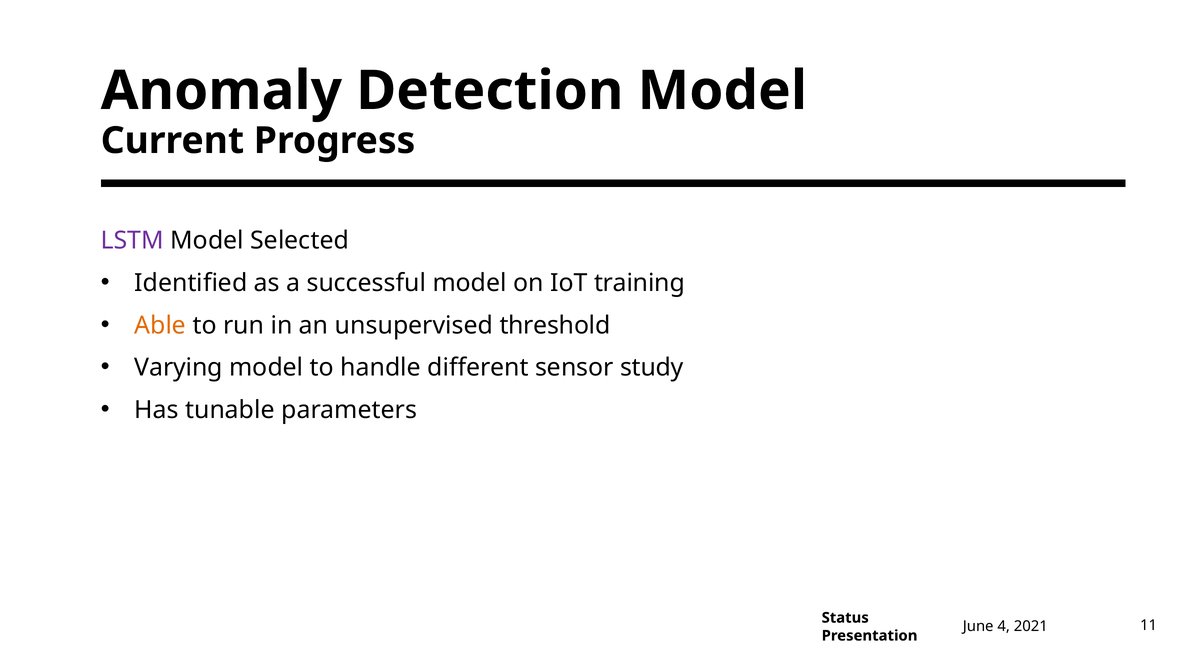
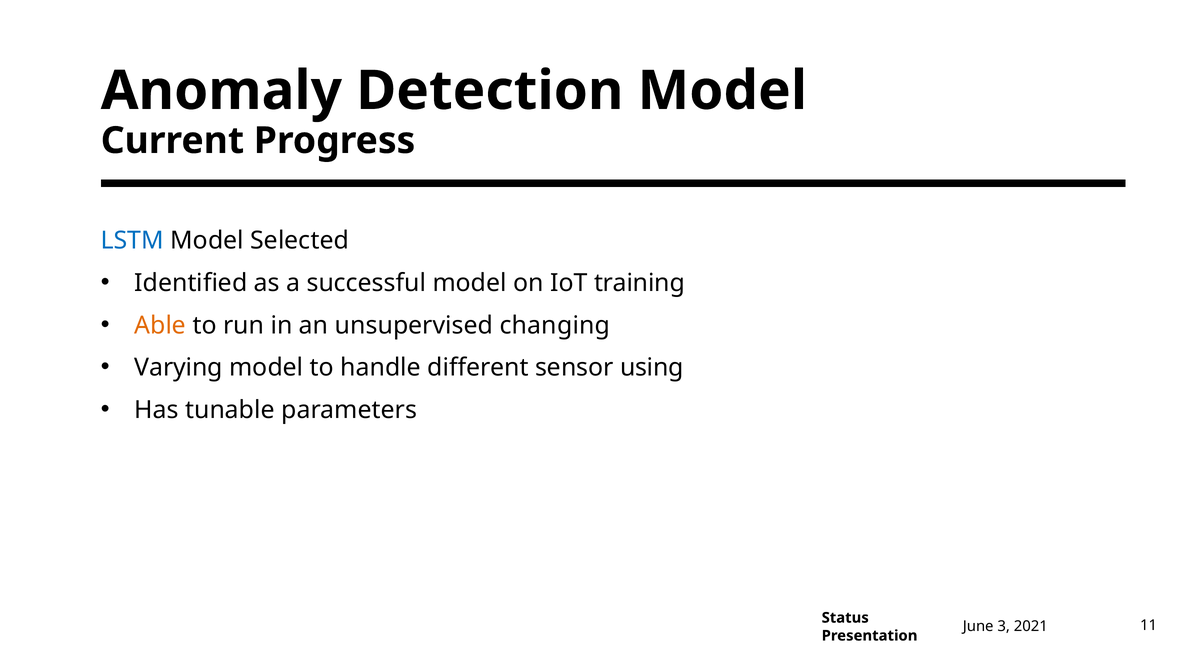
LSTM colour: purple -> blue (132, 241)
threshold: threshold -> changing (555, 325)
study: study -> using (652, 367)
4: 4 -> 3 (1004, 626)
